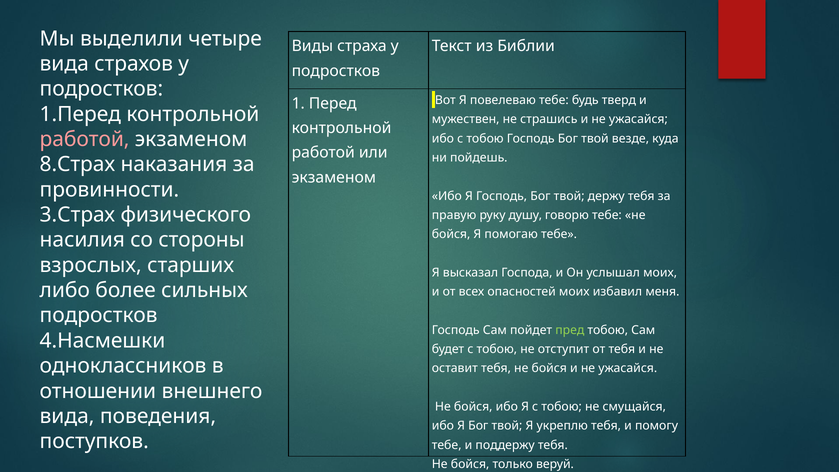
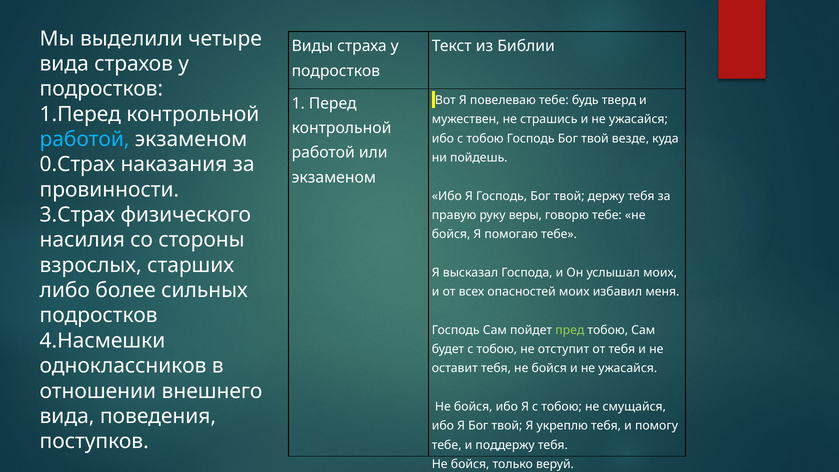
работой colour: pink -> light blue (85, 139)
8.Страх: 8.Страх -> 0.Страх (77, 165)
душу: душу -> веры (525, 215)
